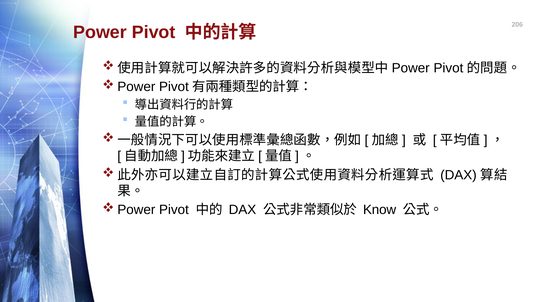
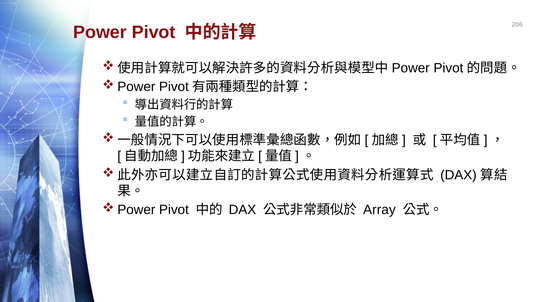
Know: Know -> Array (379, 209)
